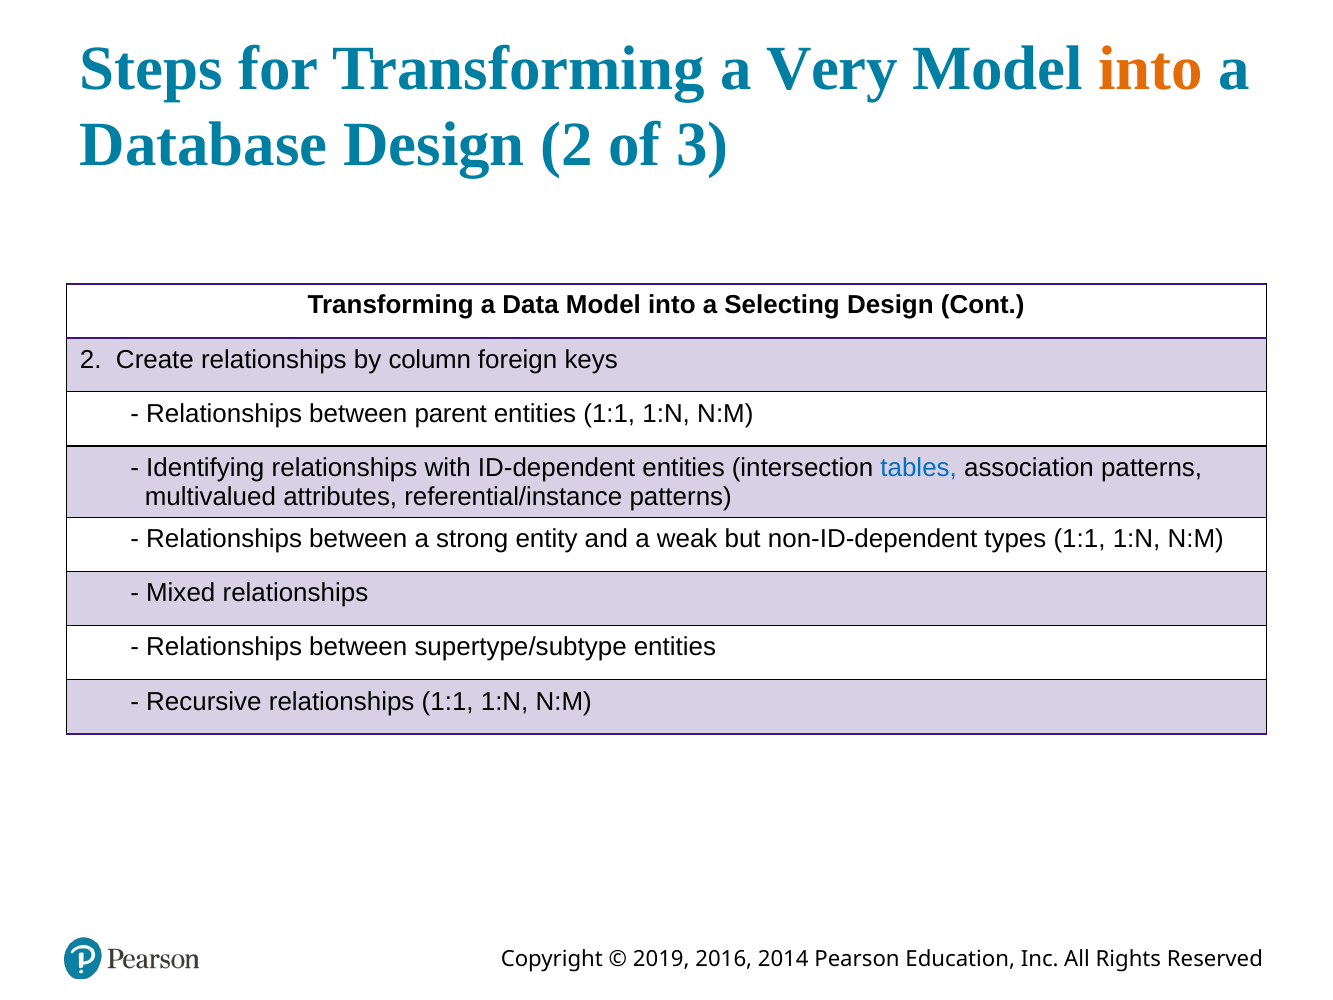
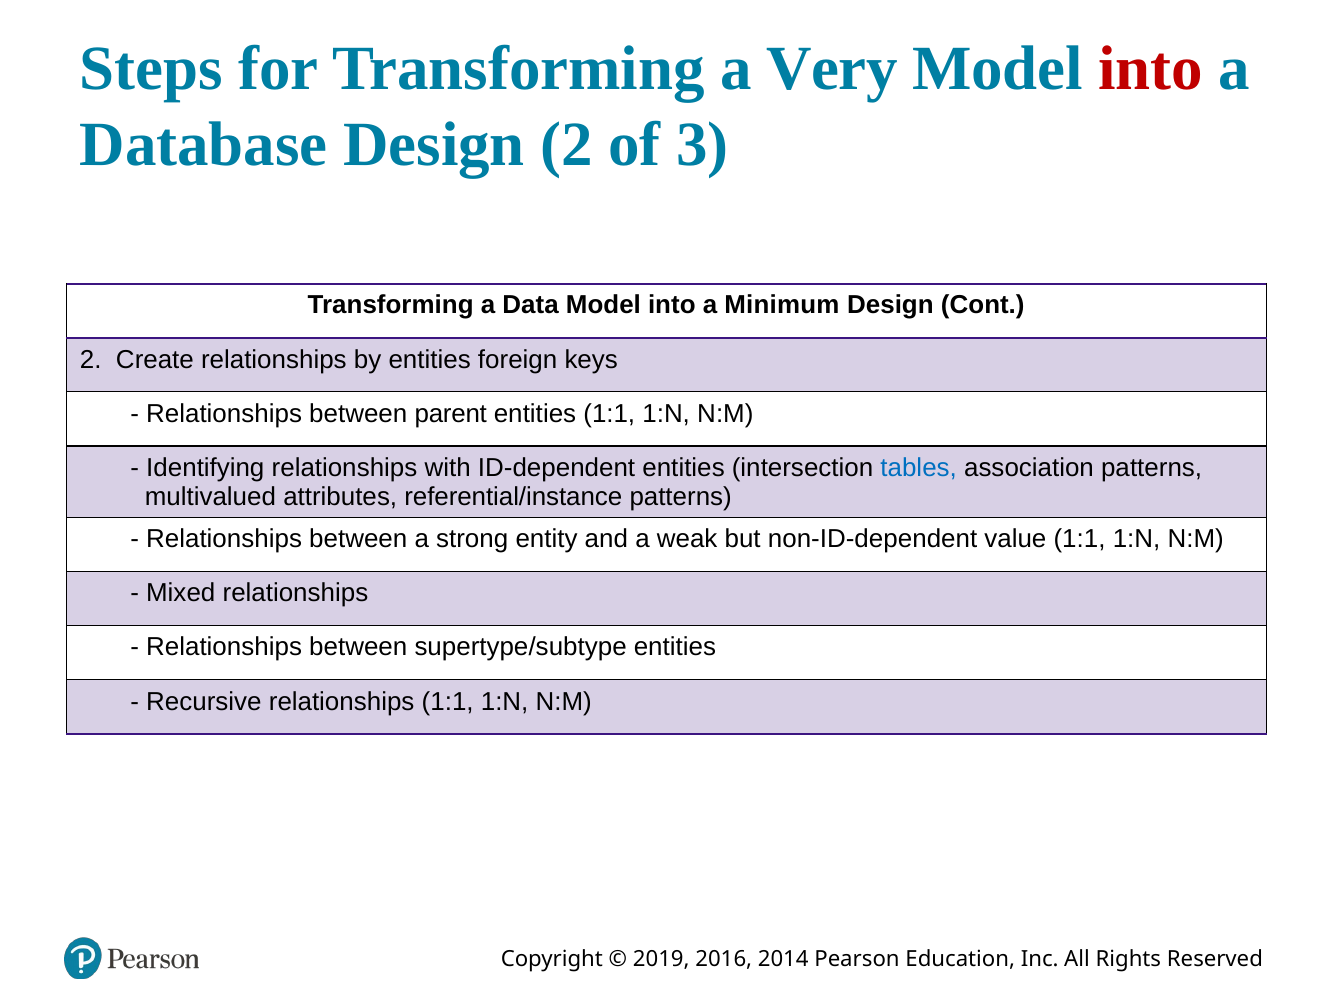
into colour: orange -> red (1151, 69)
Selecting: Selecting -> Minimum (782, 305)
by column: column -> entities (430, 359)
types: types -> value (1015, 539)
